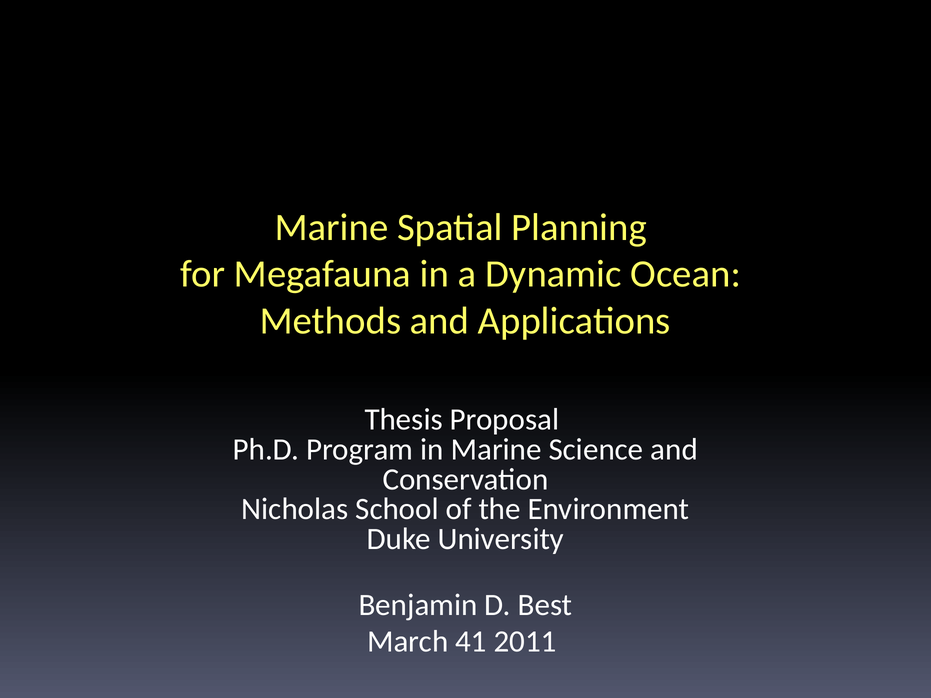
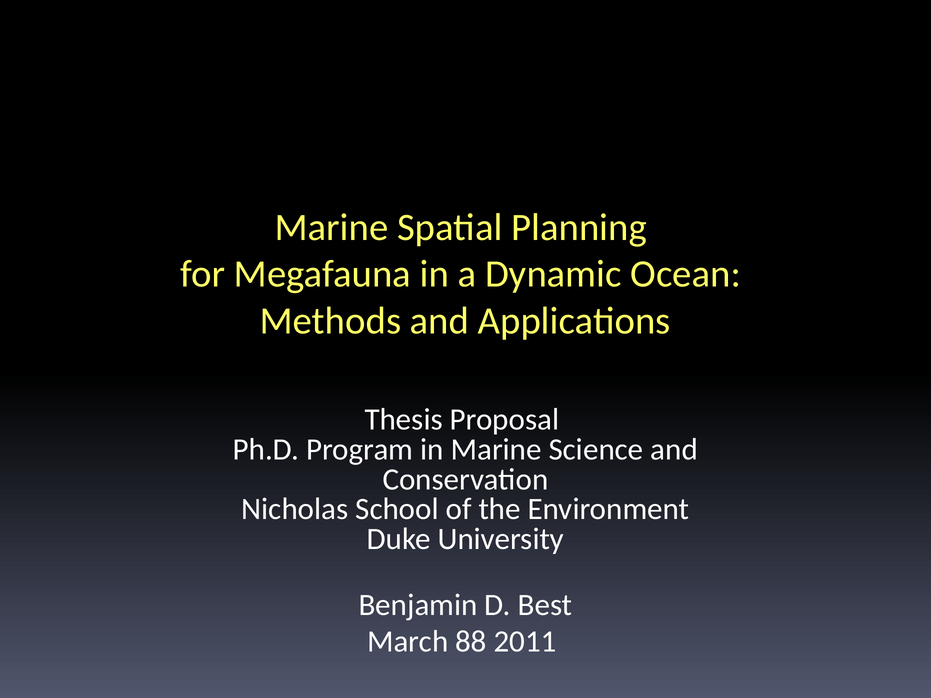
41: 41 -> 88 (471, 642)
